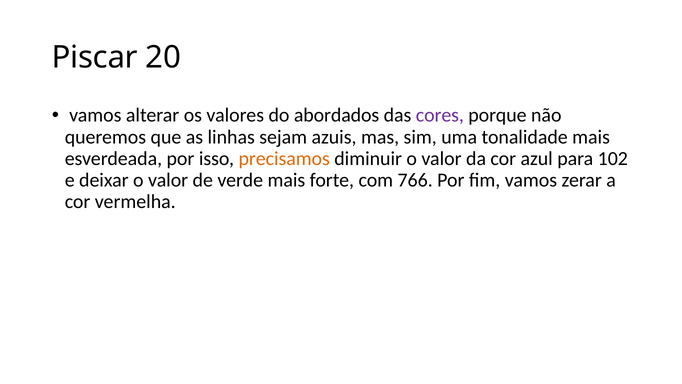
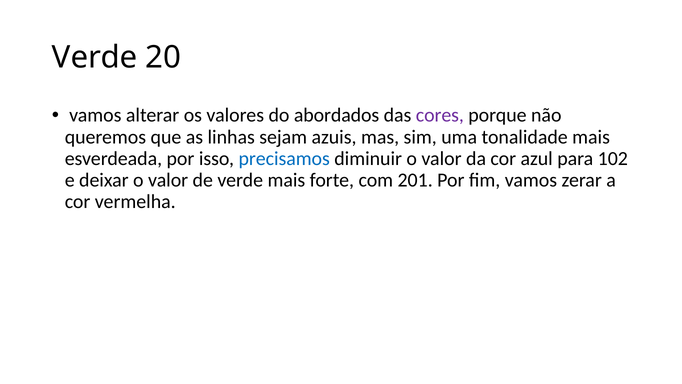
Piscar: Piscar -> Verde (95, 57)
precisamos colour: orange -> blue (284, 158)
766: 766 -> 201 (415, 180)
